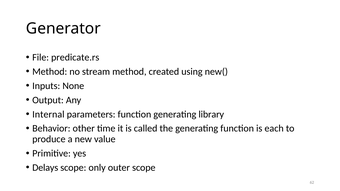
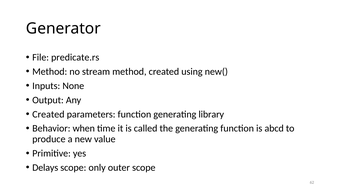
Internal: Internal -> Created (48, 114)
other: other -> when (84, 129)
each: each -> abcd (274, 129)
